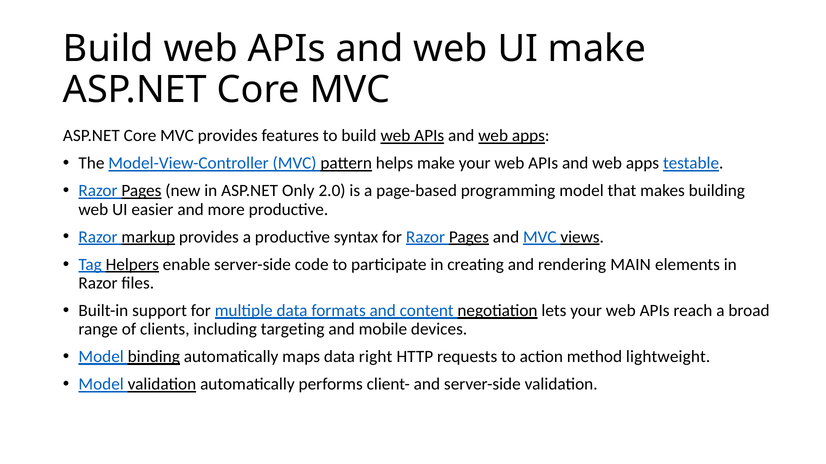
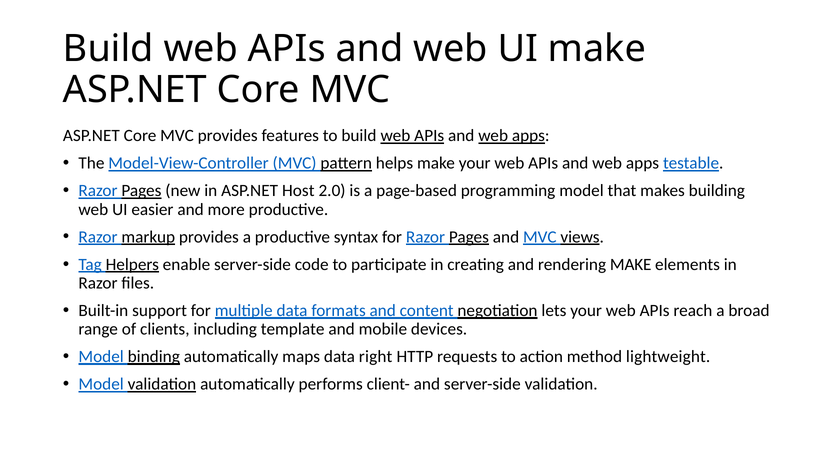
Only: Only -> Host (298, 191)
rendering MAIN: MAIN -> MAKE (631, 265)
targeting: targeting -> template (293, 330)
